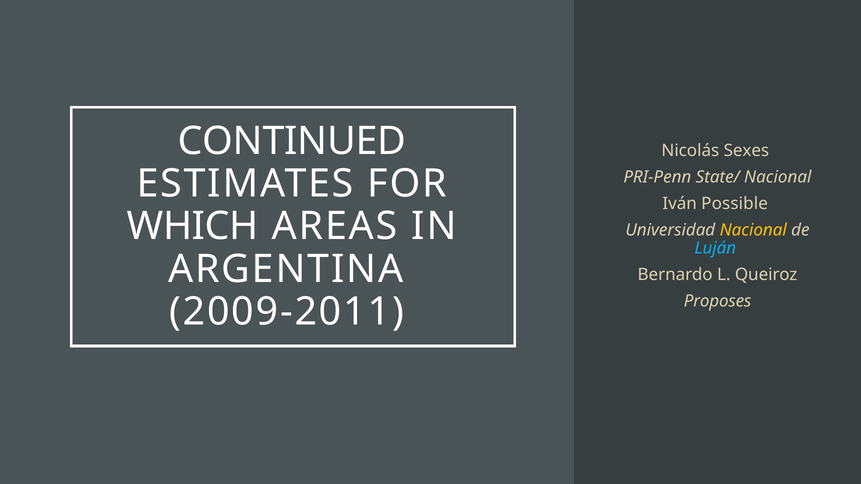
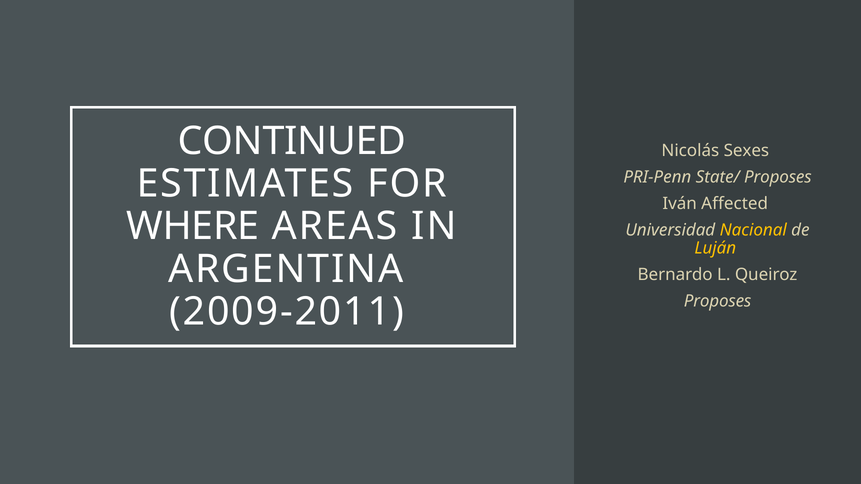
State/ Nacional: Nacional -> Proposes (778, 177)
Possible: Possible -> Affected (735, 204)
WHICH: WHICH -> WHERE (193, 227)
Luján colour: light blue -> yellow (715, 248)
